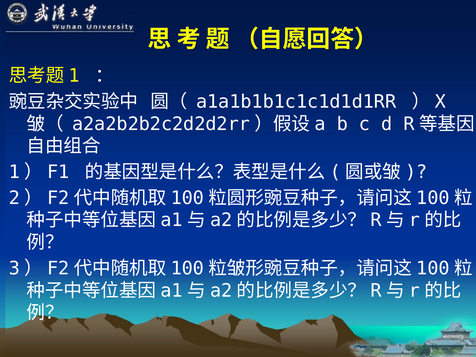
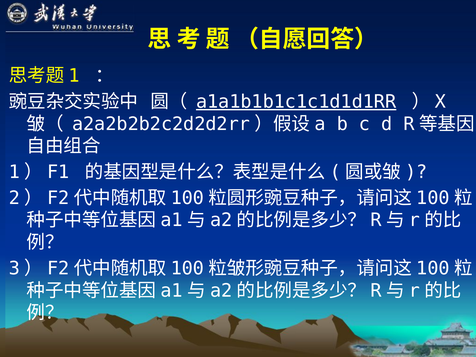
a1a1b1b1c1c1d1d1RR underline: none -> present (296, 102)
